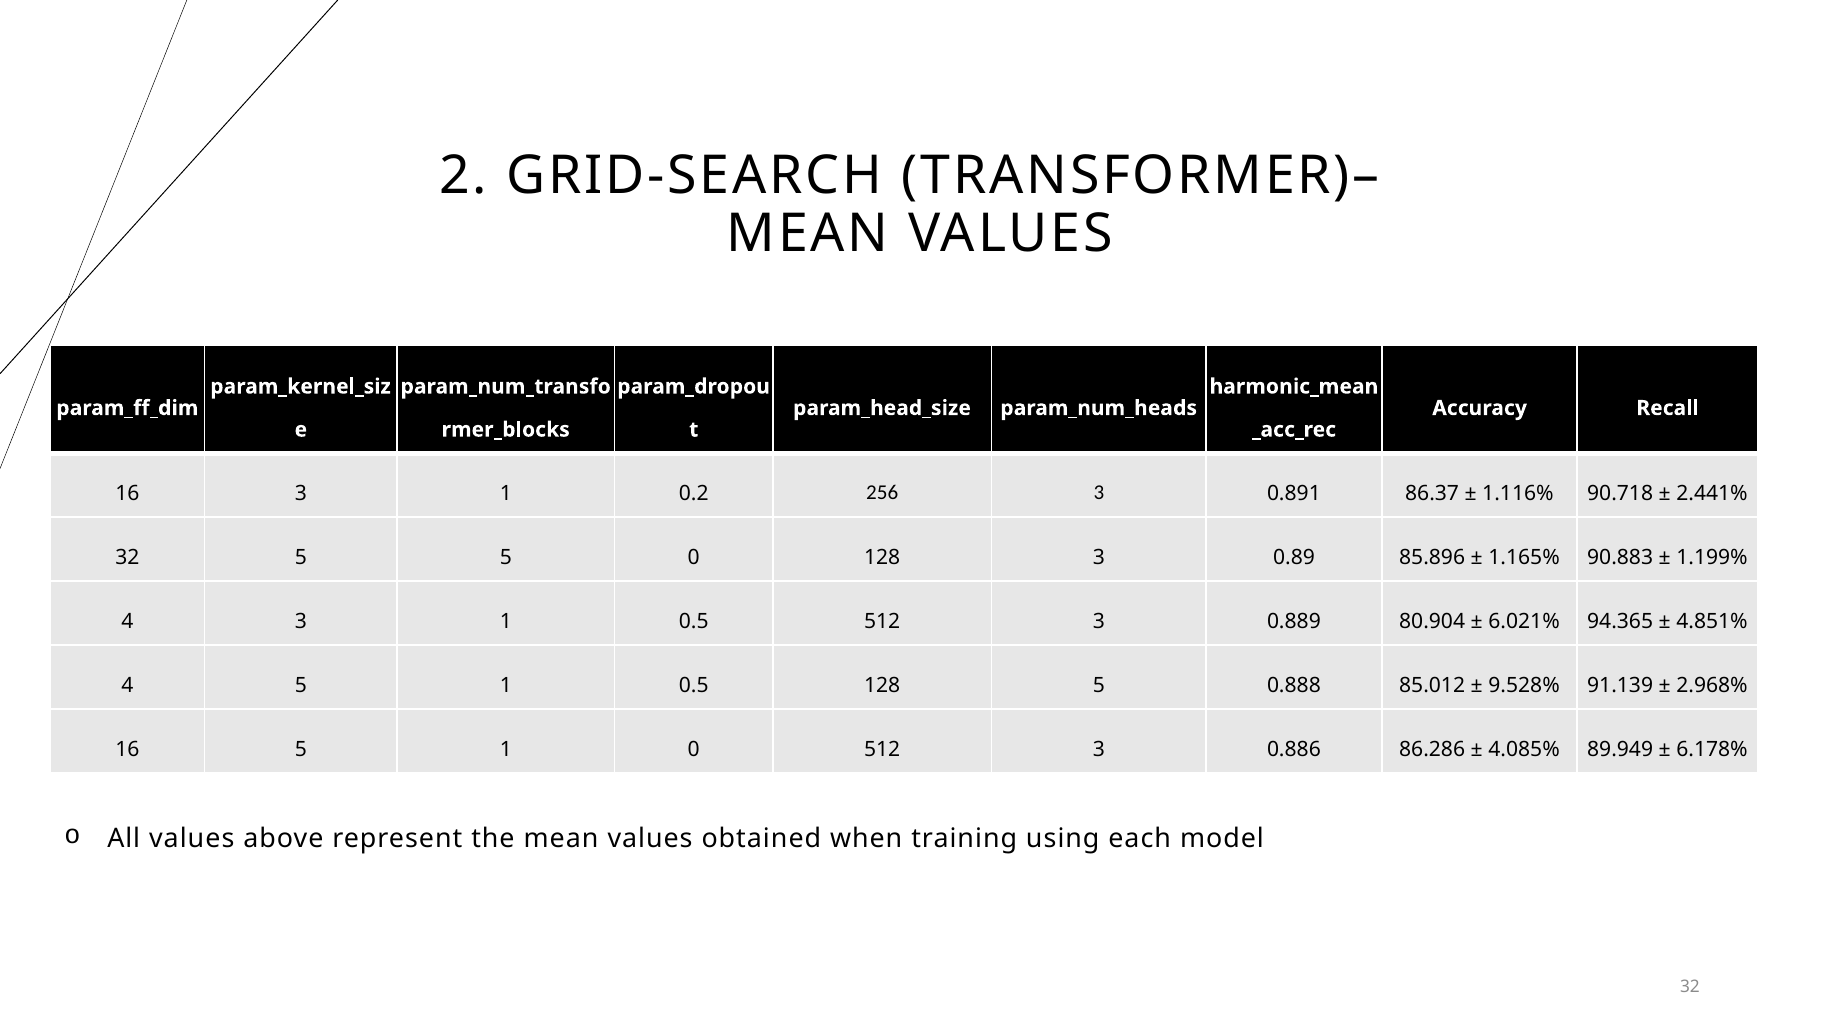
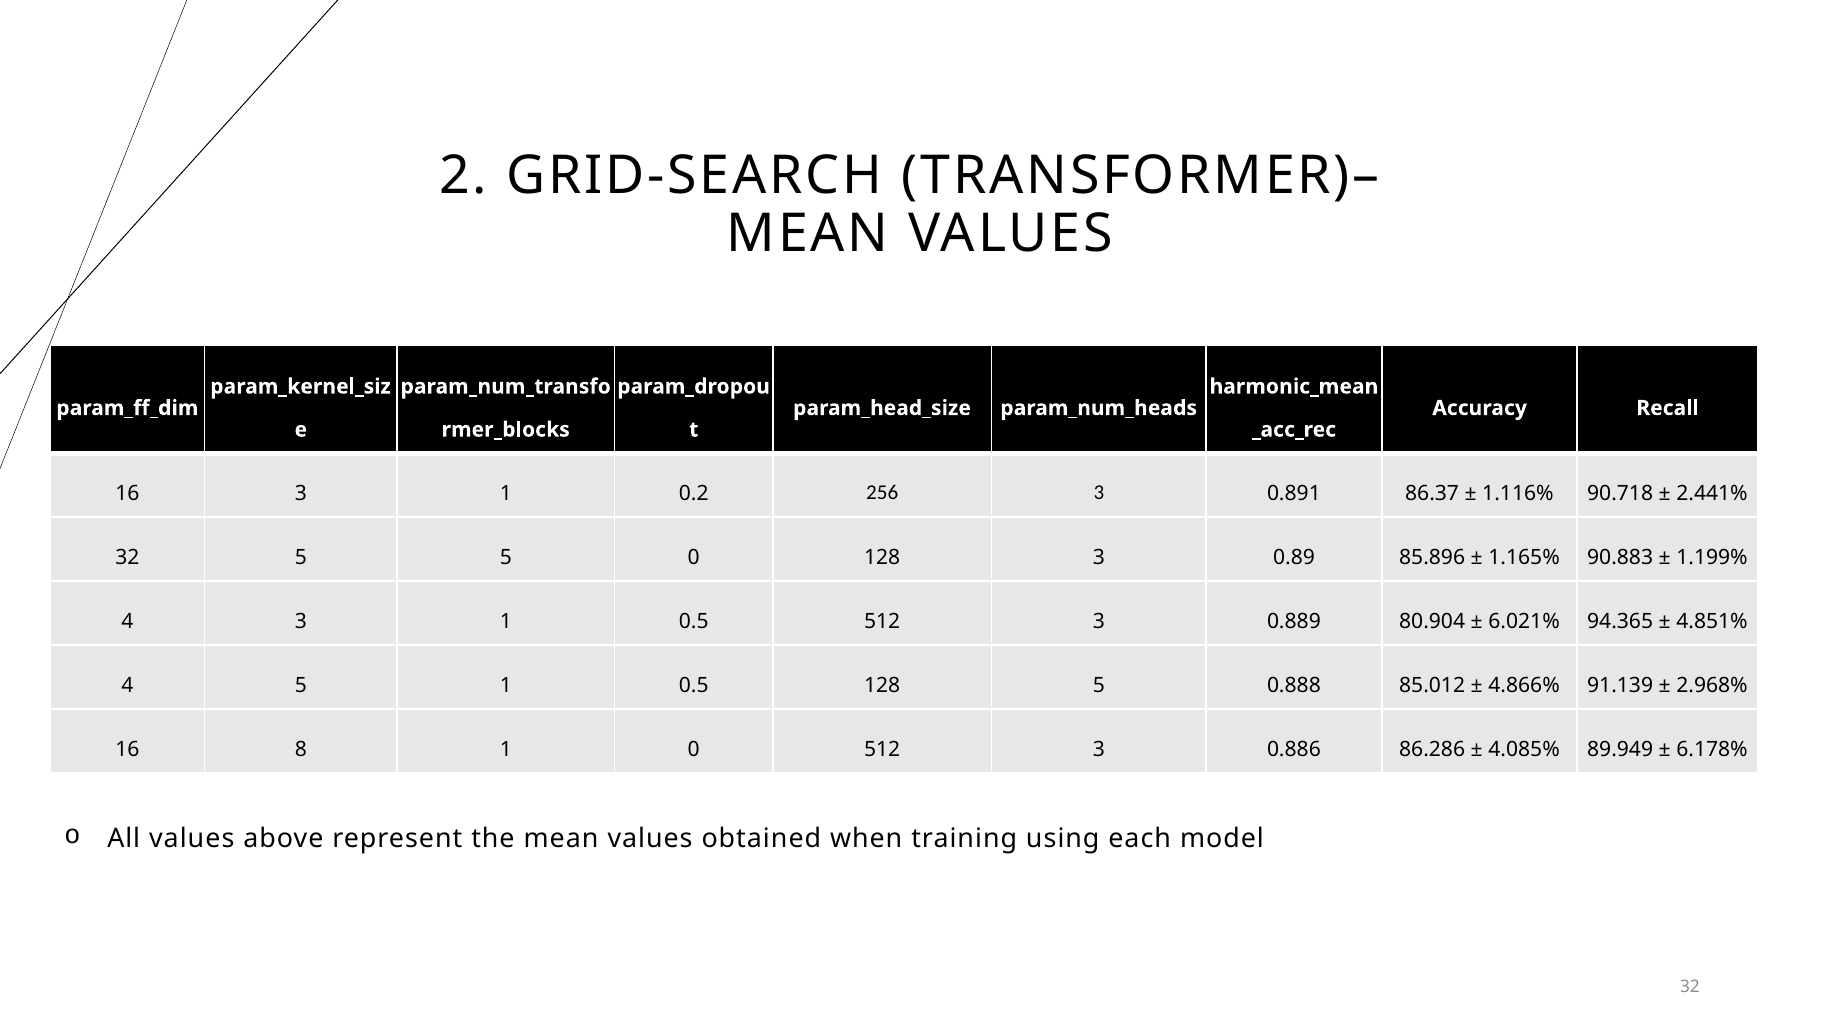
9.528%: 9.528% -> 4.866% (1524, 686)
16 5: 5 -> 8 (301, 750)
